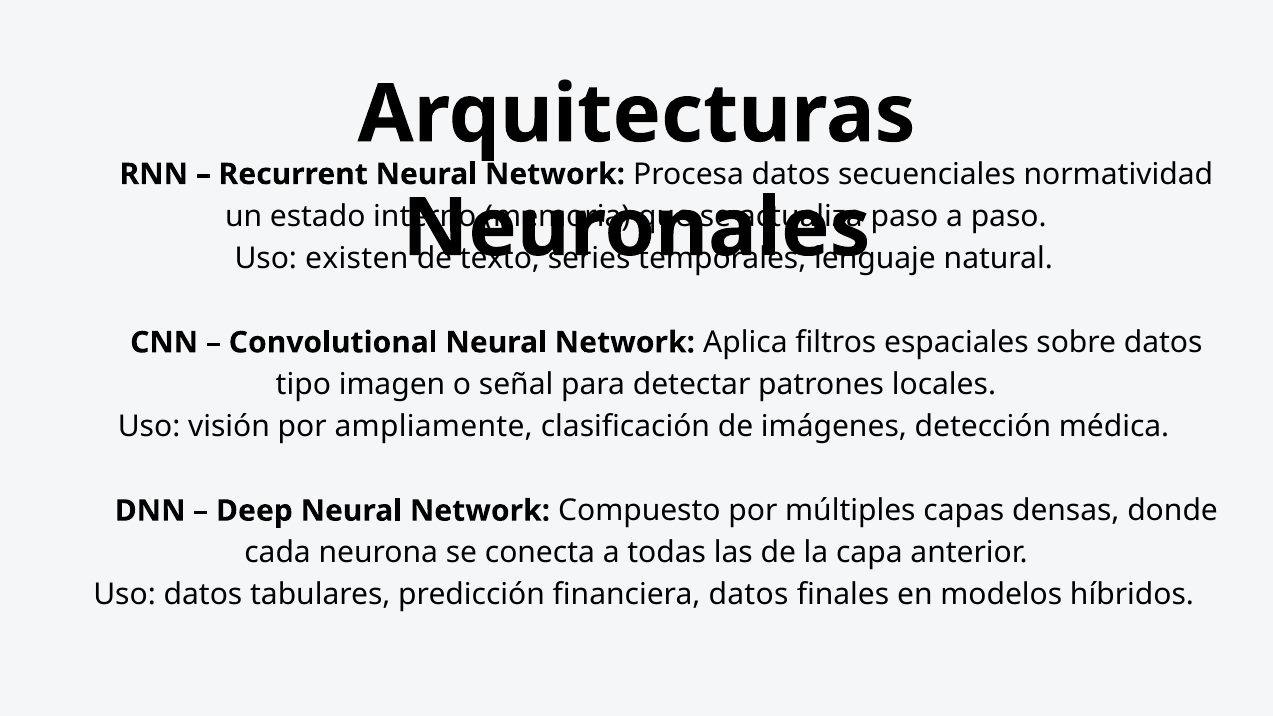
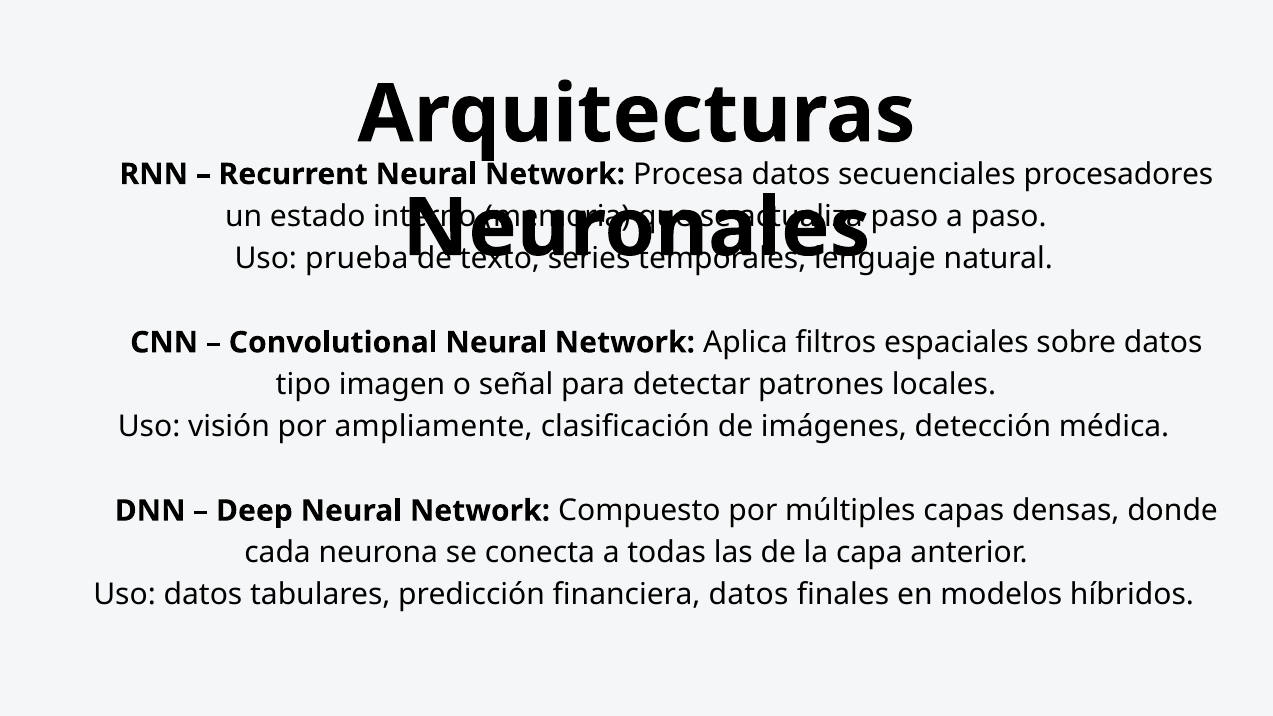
normatividad: normatividad -> procesadores (1118, 174)
existen: existen -> prueba (357, 258)
